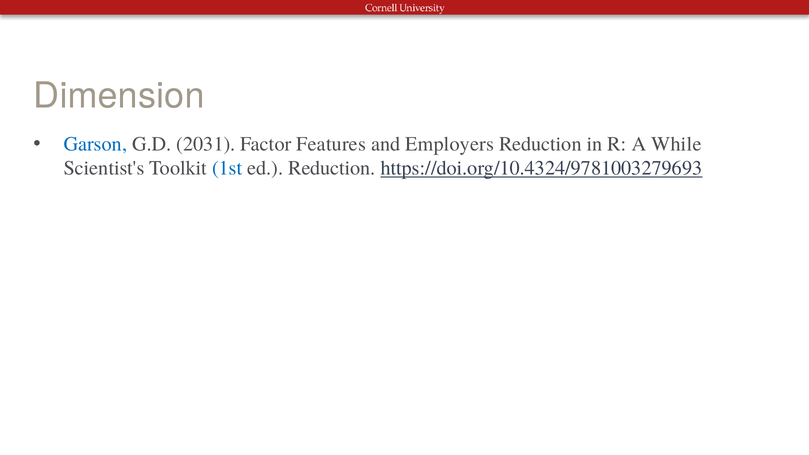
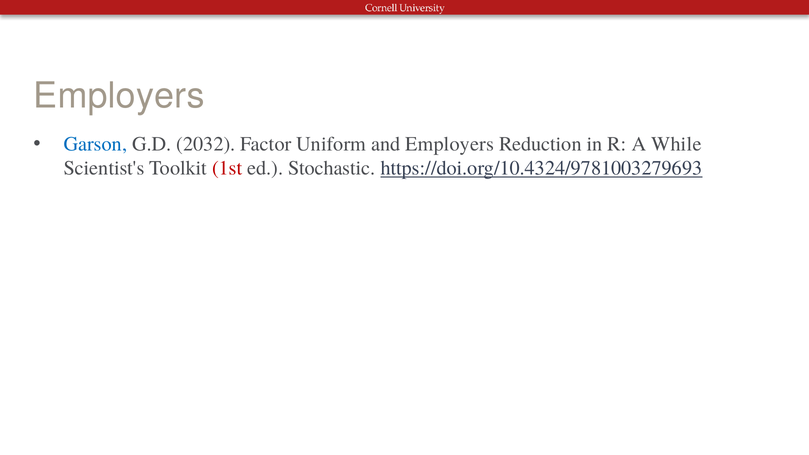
Dimension: Dimension -> Employers (119, 96)
2031: 2031 -> 2032 (206, 144)
Features: Features -> Uniform (331, 144)
1st colour: blue -> red (227, 168)
ed Reduction: Reduction -> Stochastic (332, 168)
